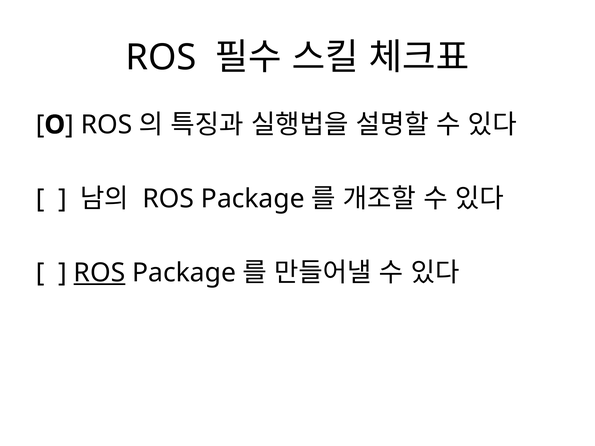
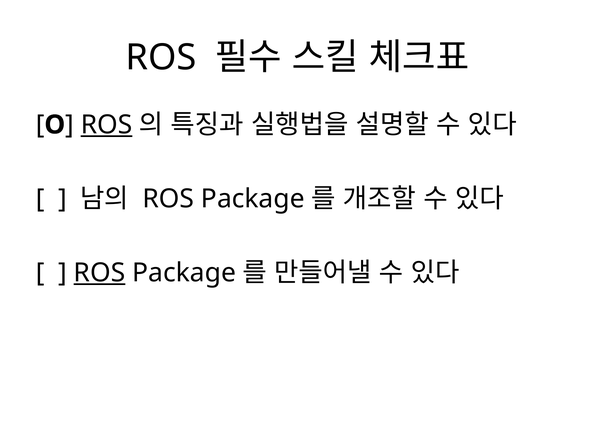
ROS underline: none -> present (107, 125)
